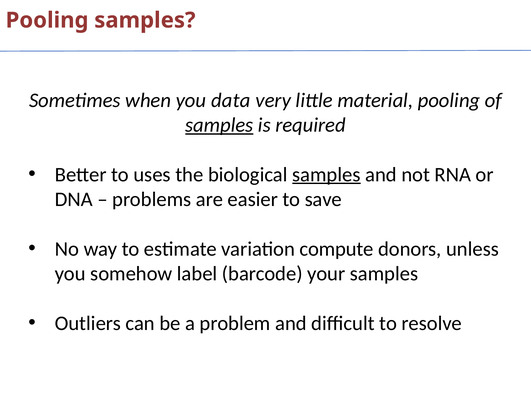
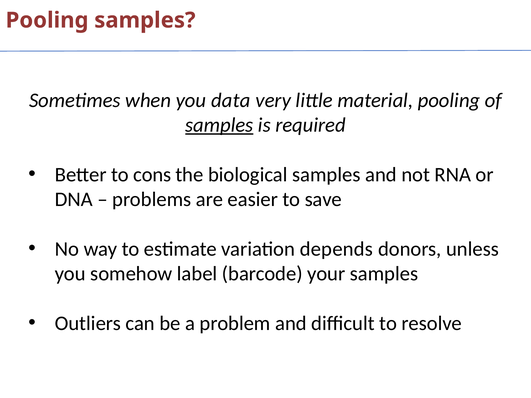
uses: uses -> cons (152, 175)
samples underline: present -> none (326, 175)
compute: compute -> depends (336, 249)
